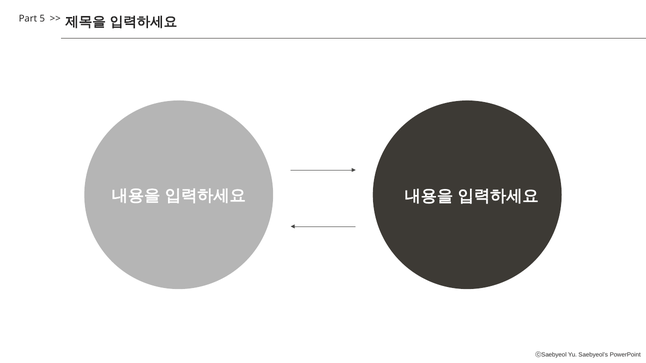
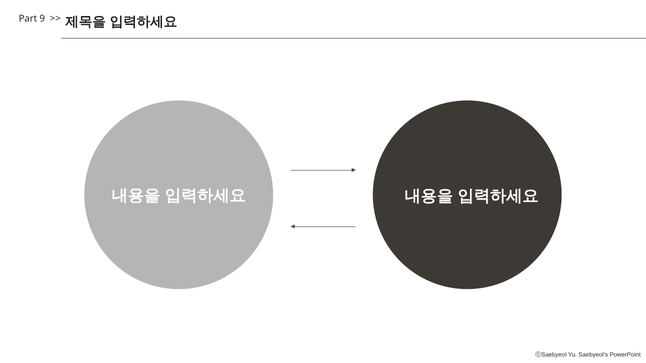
5: 5 -> 9 (42, 19)
